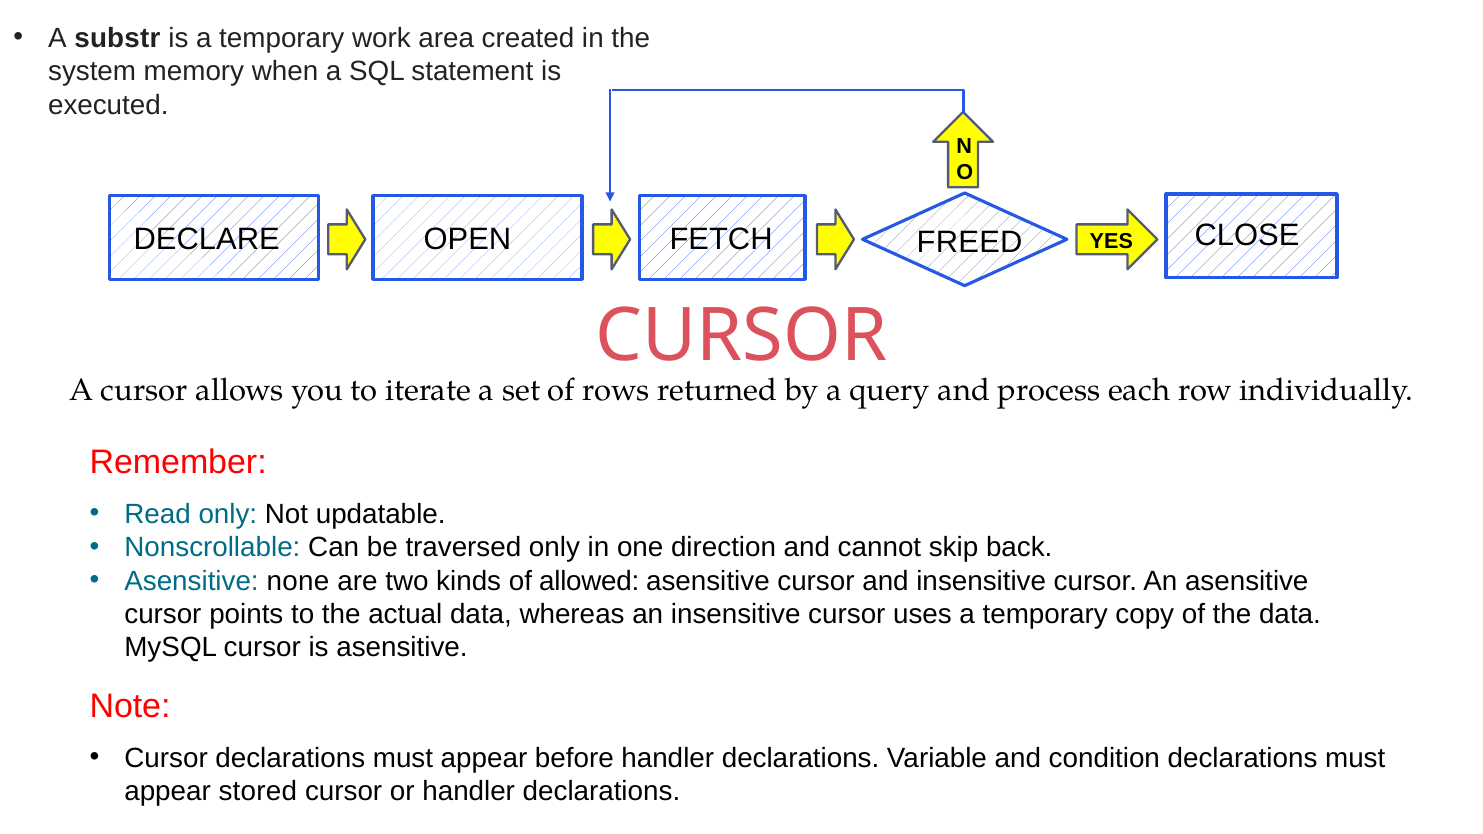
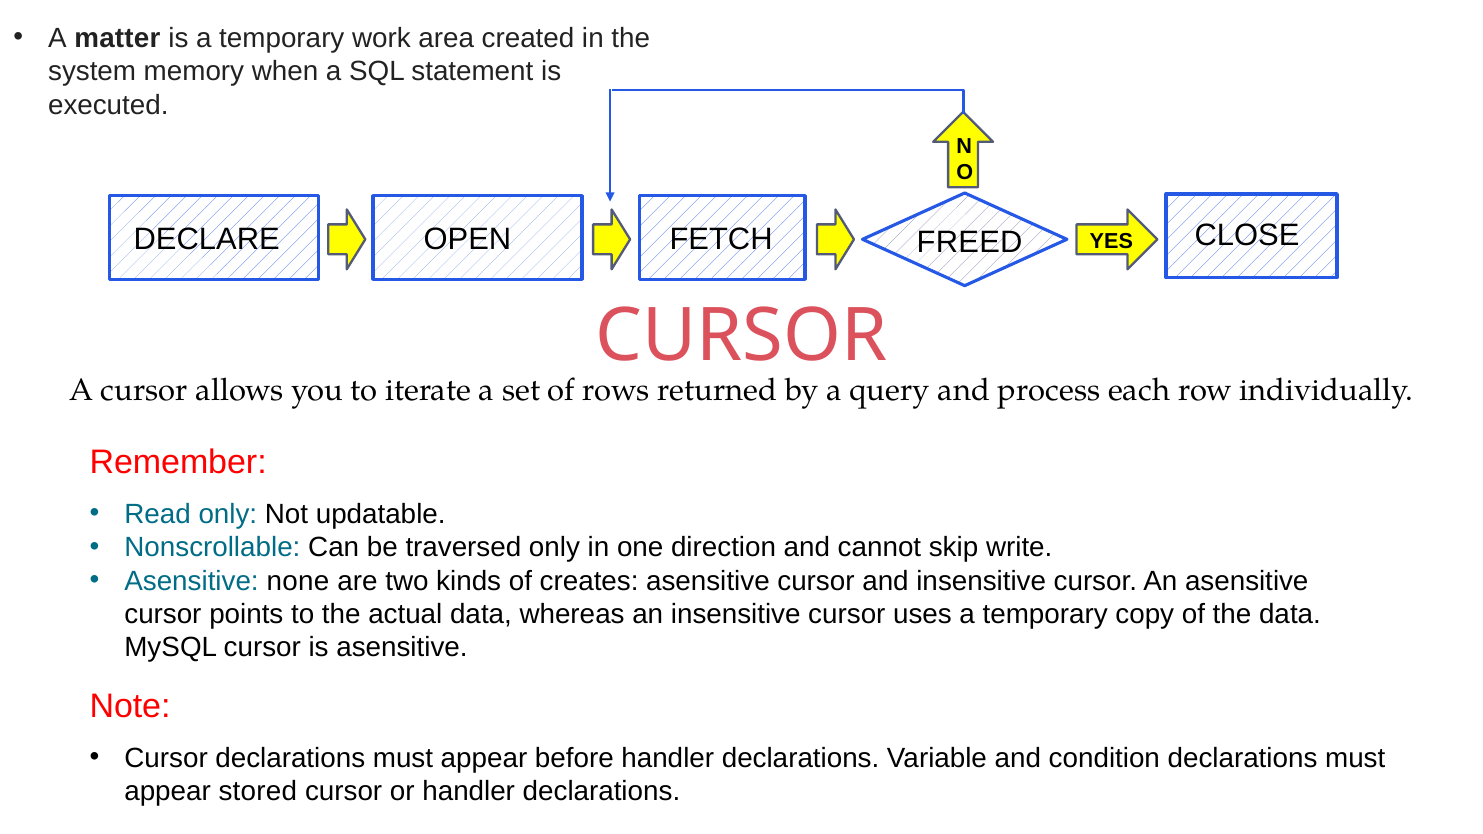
substr: substr -> matter (117, 38)
back: back -> write (1019, 548)
allowed: allowed -> creates (589, 581)
